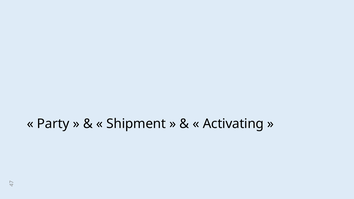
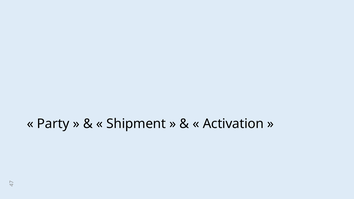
Activating: Activating -> Activation (233, 124)
